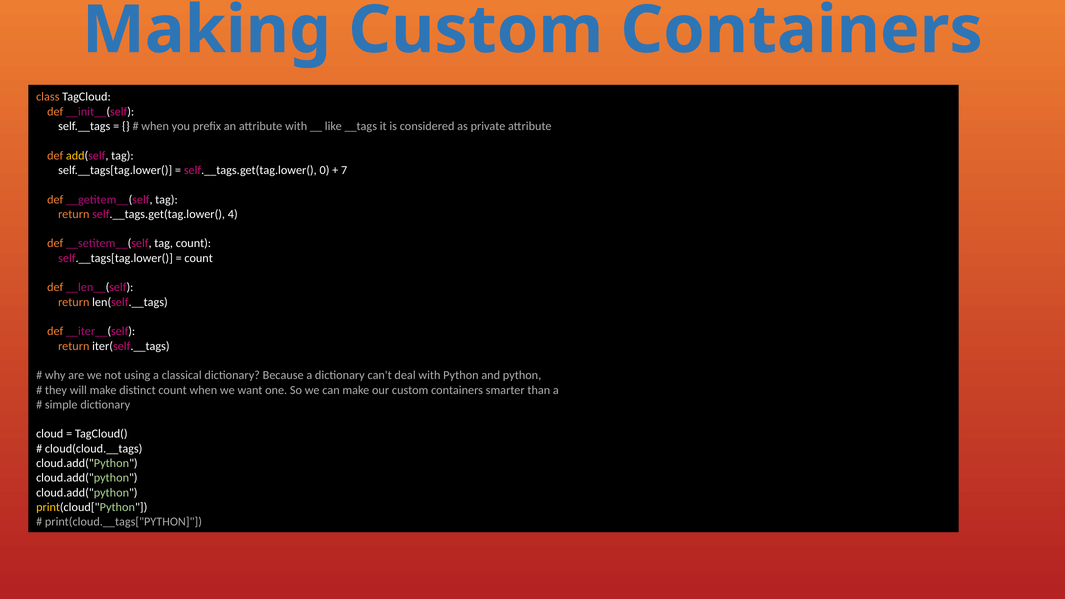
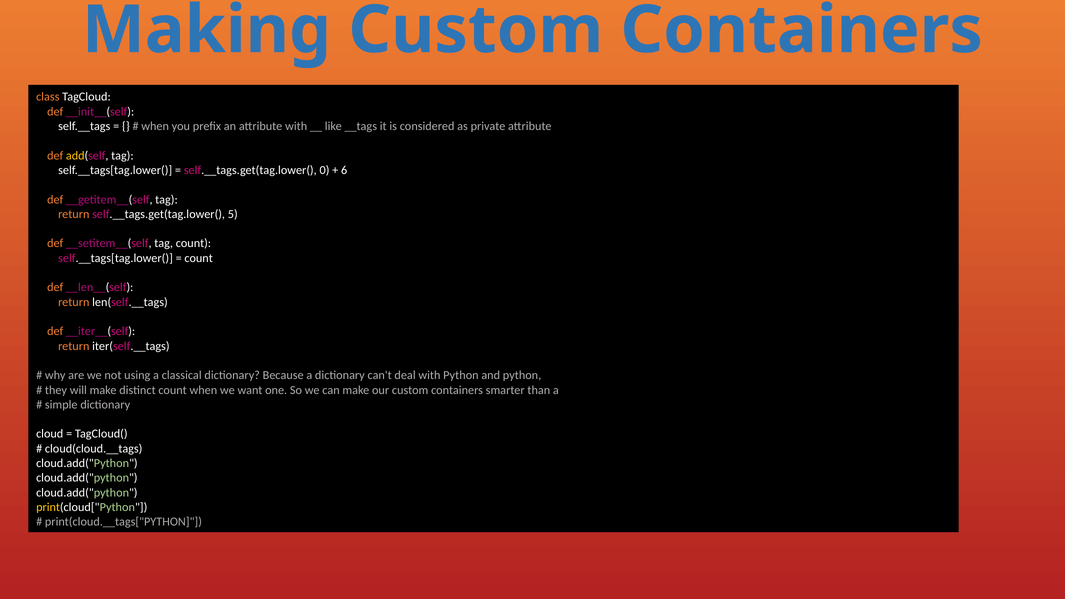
7: 7 -> 6 (344, 170)
4: 4 -> 5 (233, 214)
